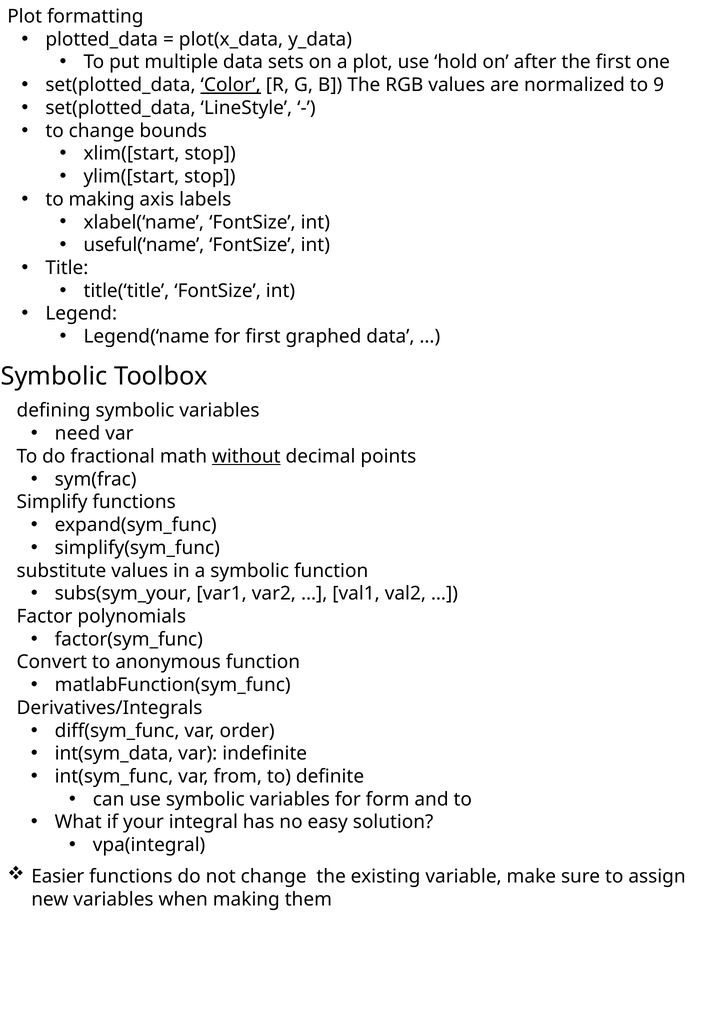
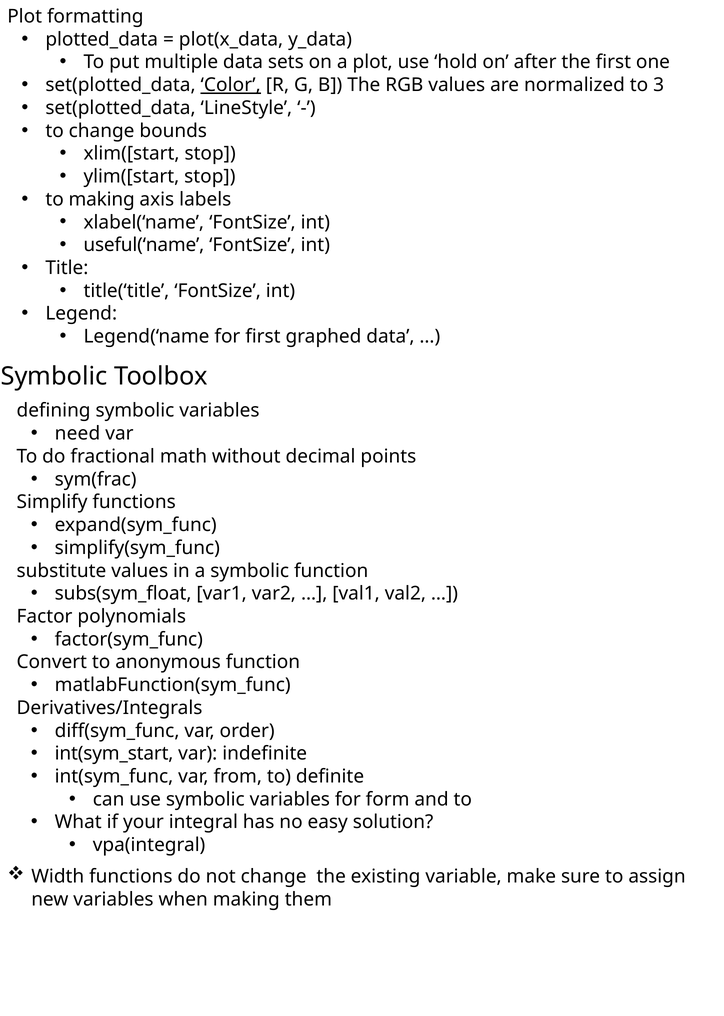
9: 9 -> 3 (659, 85)
without underline: present -> none (246, 456)
subs(sym_your: subs(sym_your -> subs(sym_float (123, 594)
int(sym_data: int(sym_data -> int(sym_start (114, 754)
Easier: Easier -> Width (58, 876)
